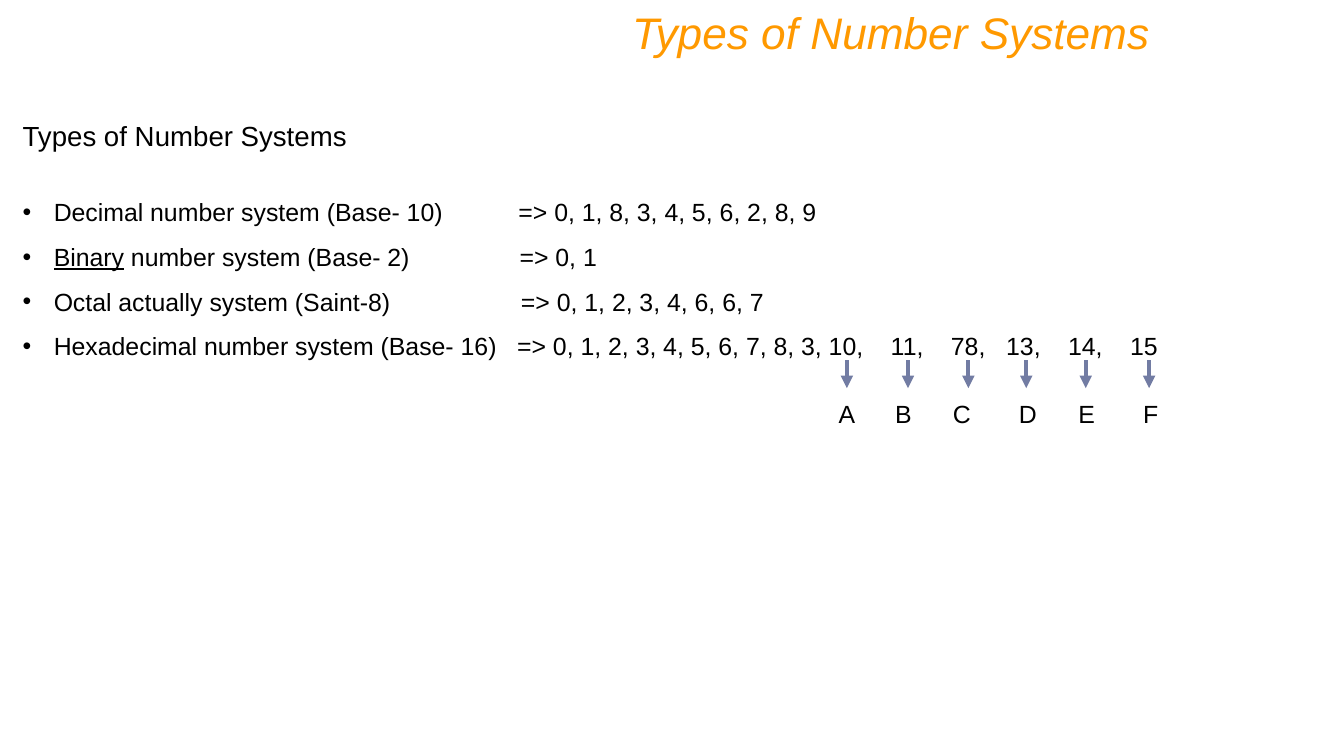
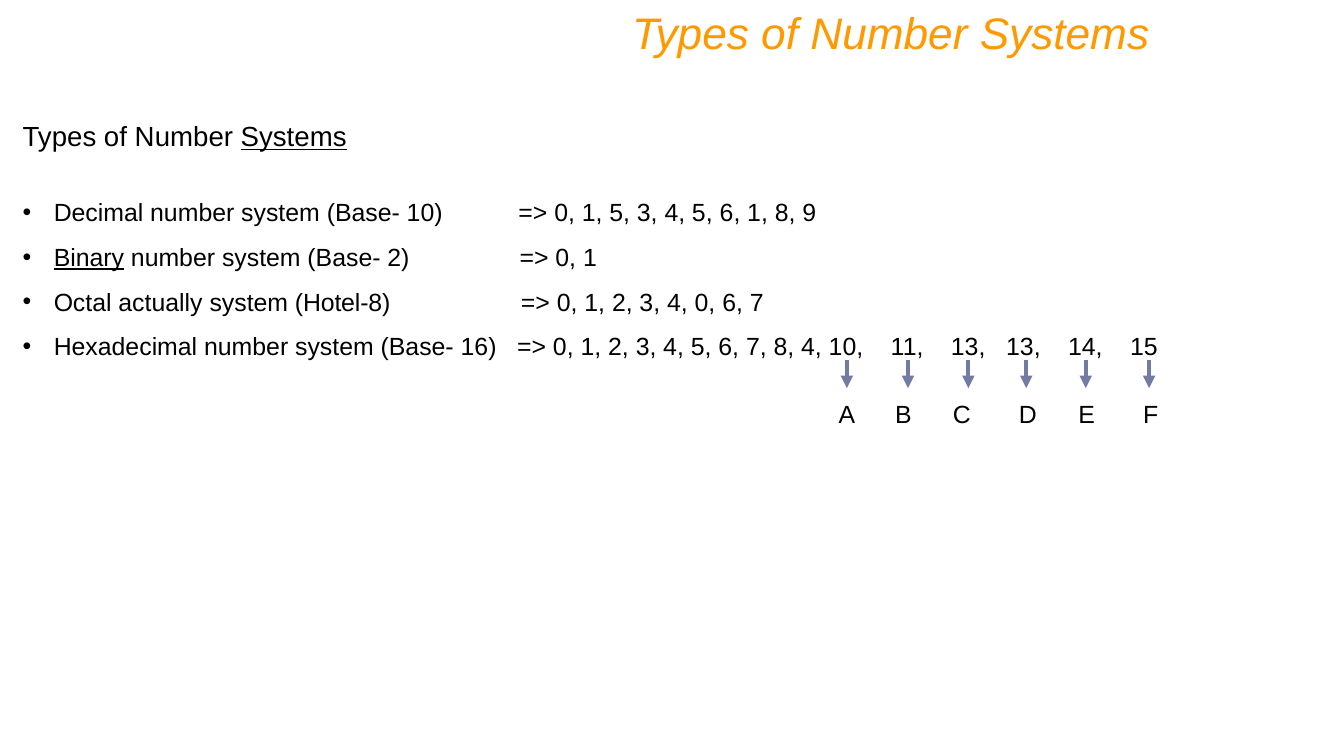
Systems underline: none -> present (294, 138)
1 8: 8 -> 5 (620, 214)
6 2: 2 -> 1 (758, 214)
Saint-8: Saint-8 -> Hotel-8 (343, 303)
4 6: 6 -> 0 (705, 303)
7 8 3: 3 -> 4 (811, 348)
11 78: 78 -> 13 (968, 348)
